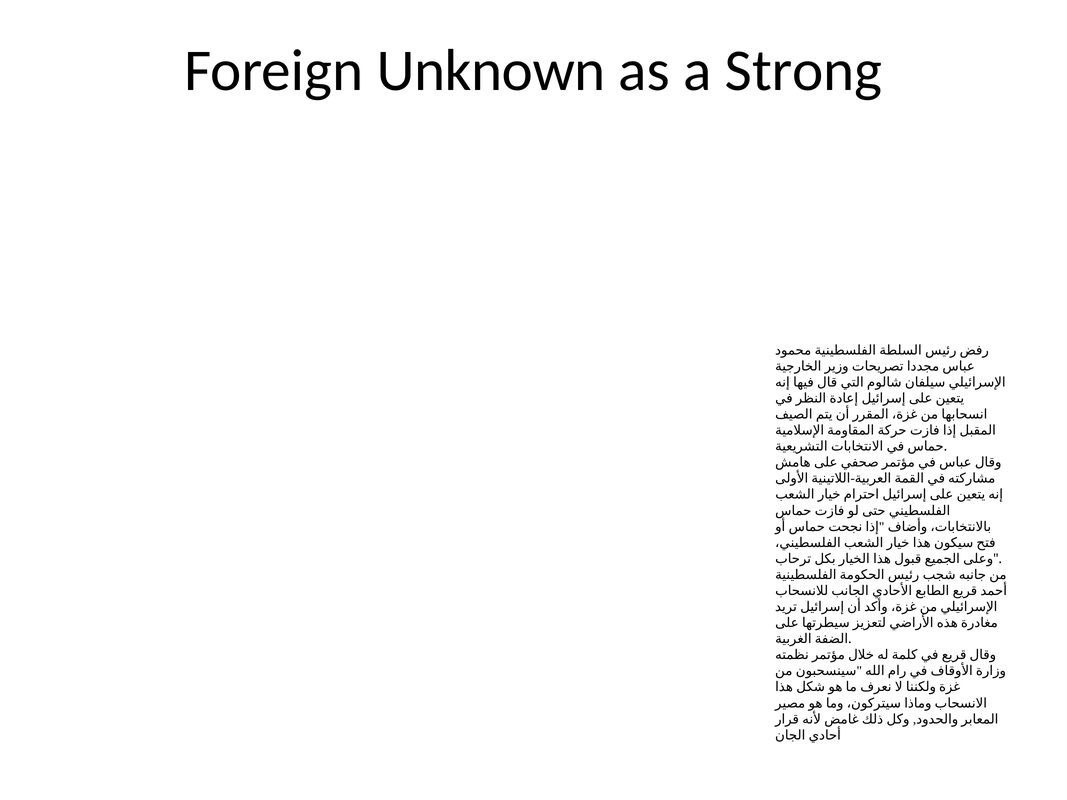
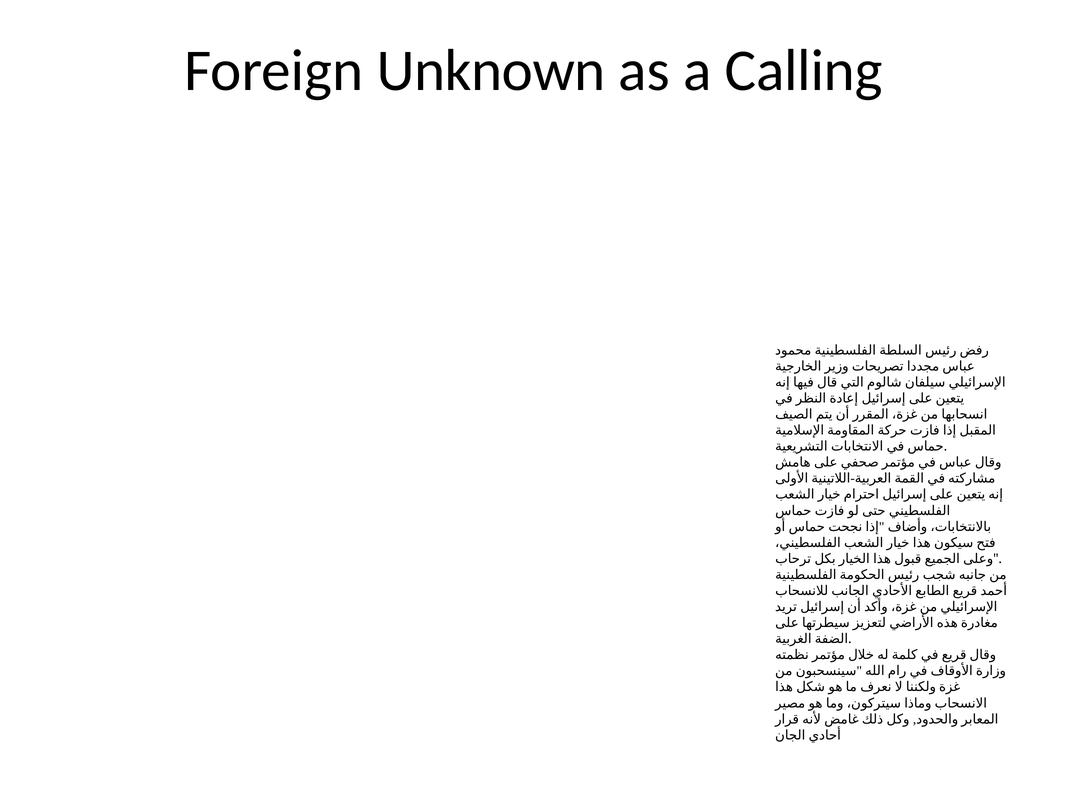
Strong: Strong -> Calling (804, 71)
